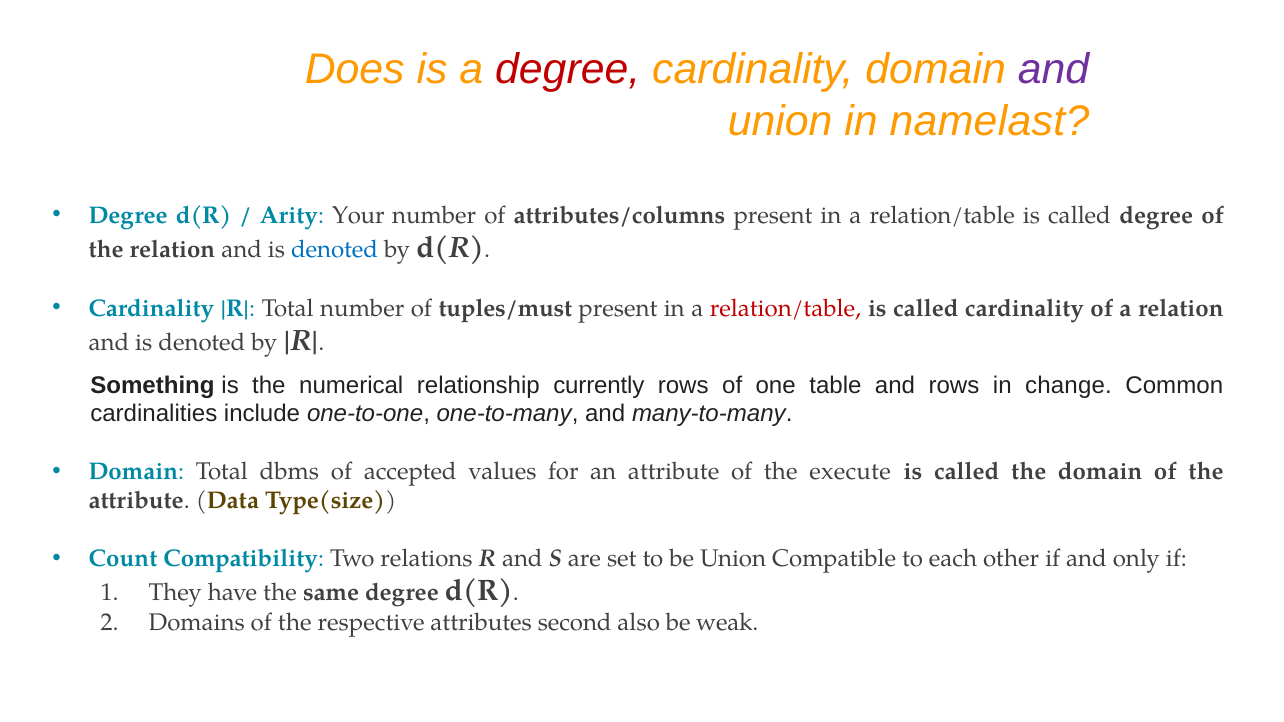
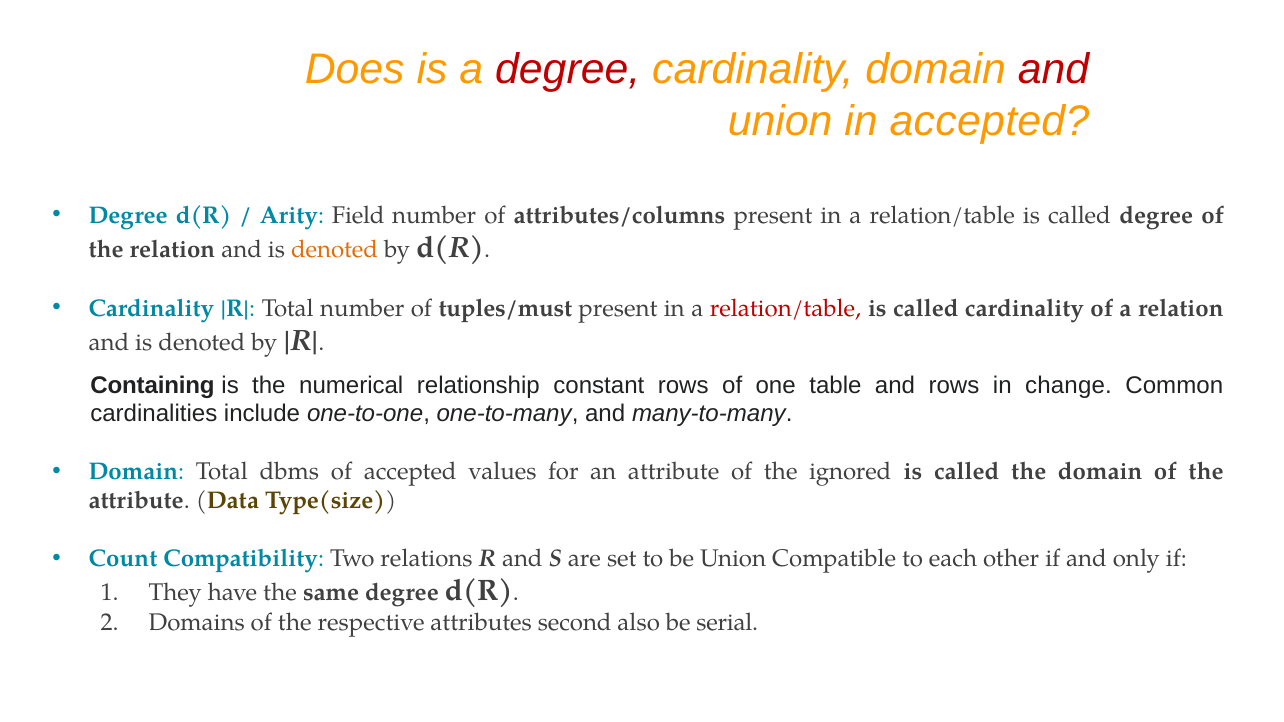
and colour: purple -> red (1053, 70)
in namelast: namelast -> accepted (989, 121)
Your: Your -> Field (358, 215)
denoted colour: blue -> orange (335, 249)
Something: Something -> Containing (153, 385)
currently: currently -> constant (599, 385)
execute: execute -> ignored (850, 472)
weak: weak -> serial (727, 623)
